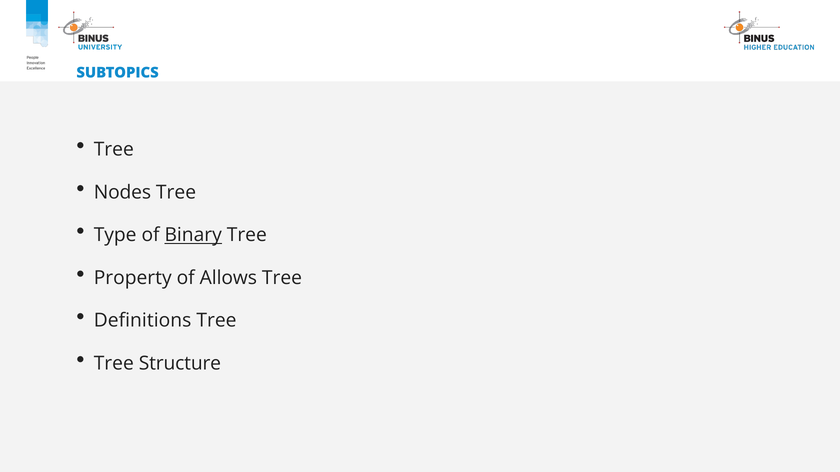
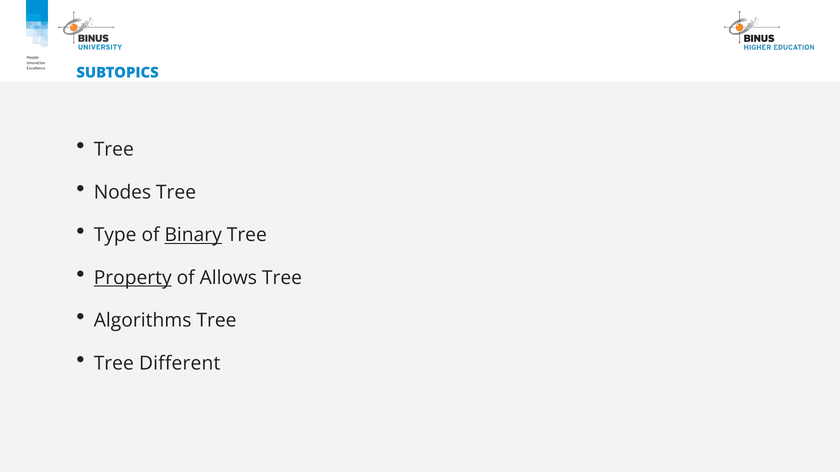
Property underline: none -> present (133, 278)
Definitions: Definitions -> Algorithms (143, 321)
Structure: Structure -> Different (180, 364)
